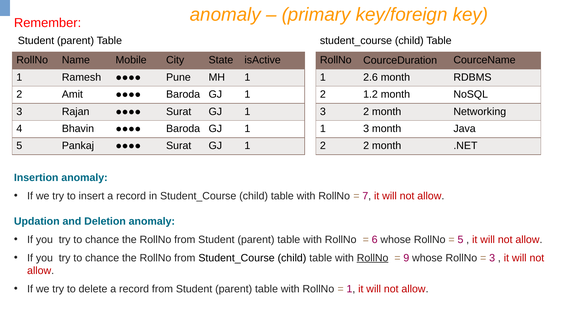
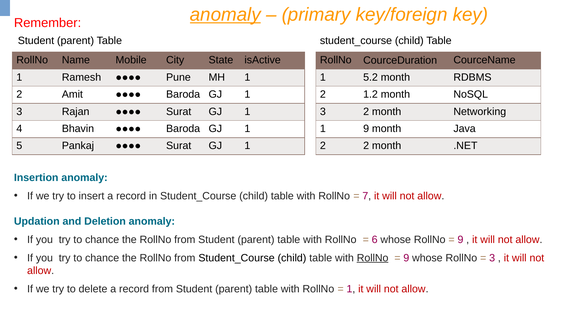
anomaly underline: none -> present (225, 15)
2.6: 2.6 -> 5.2 (371, 77)
3: 3 -> 9 (366, 129)
5: 5 -> 9 (460, 239)
